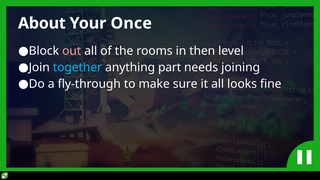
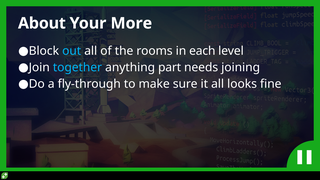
Once: Once -> More (131, 23)
out colour: pink -> light blue (72, 51)
then: then -> each (202, 51)
